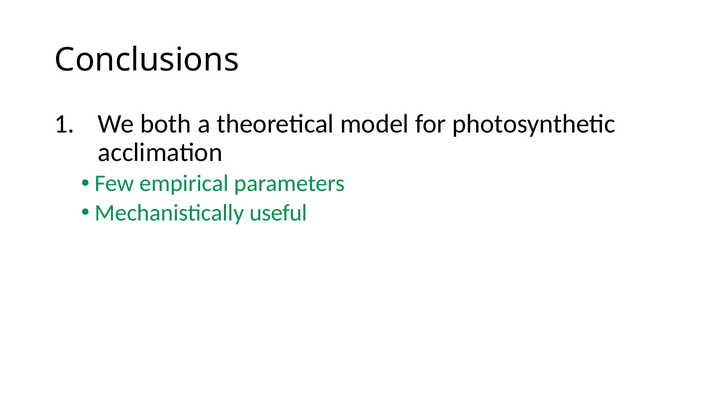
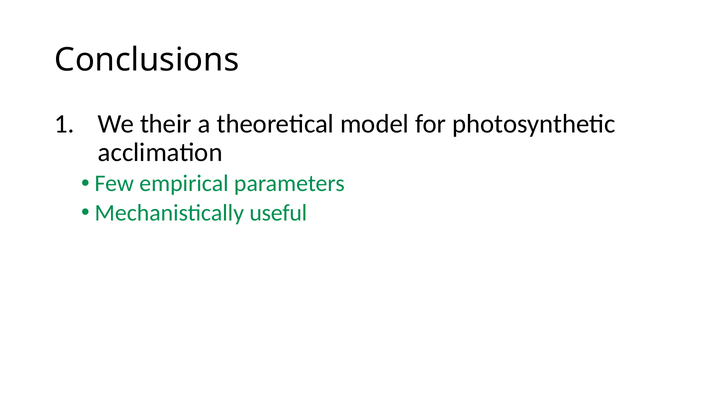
both: both -> their (166, 124)
